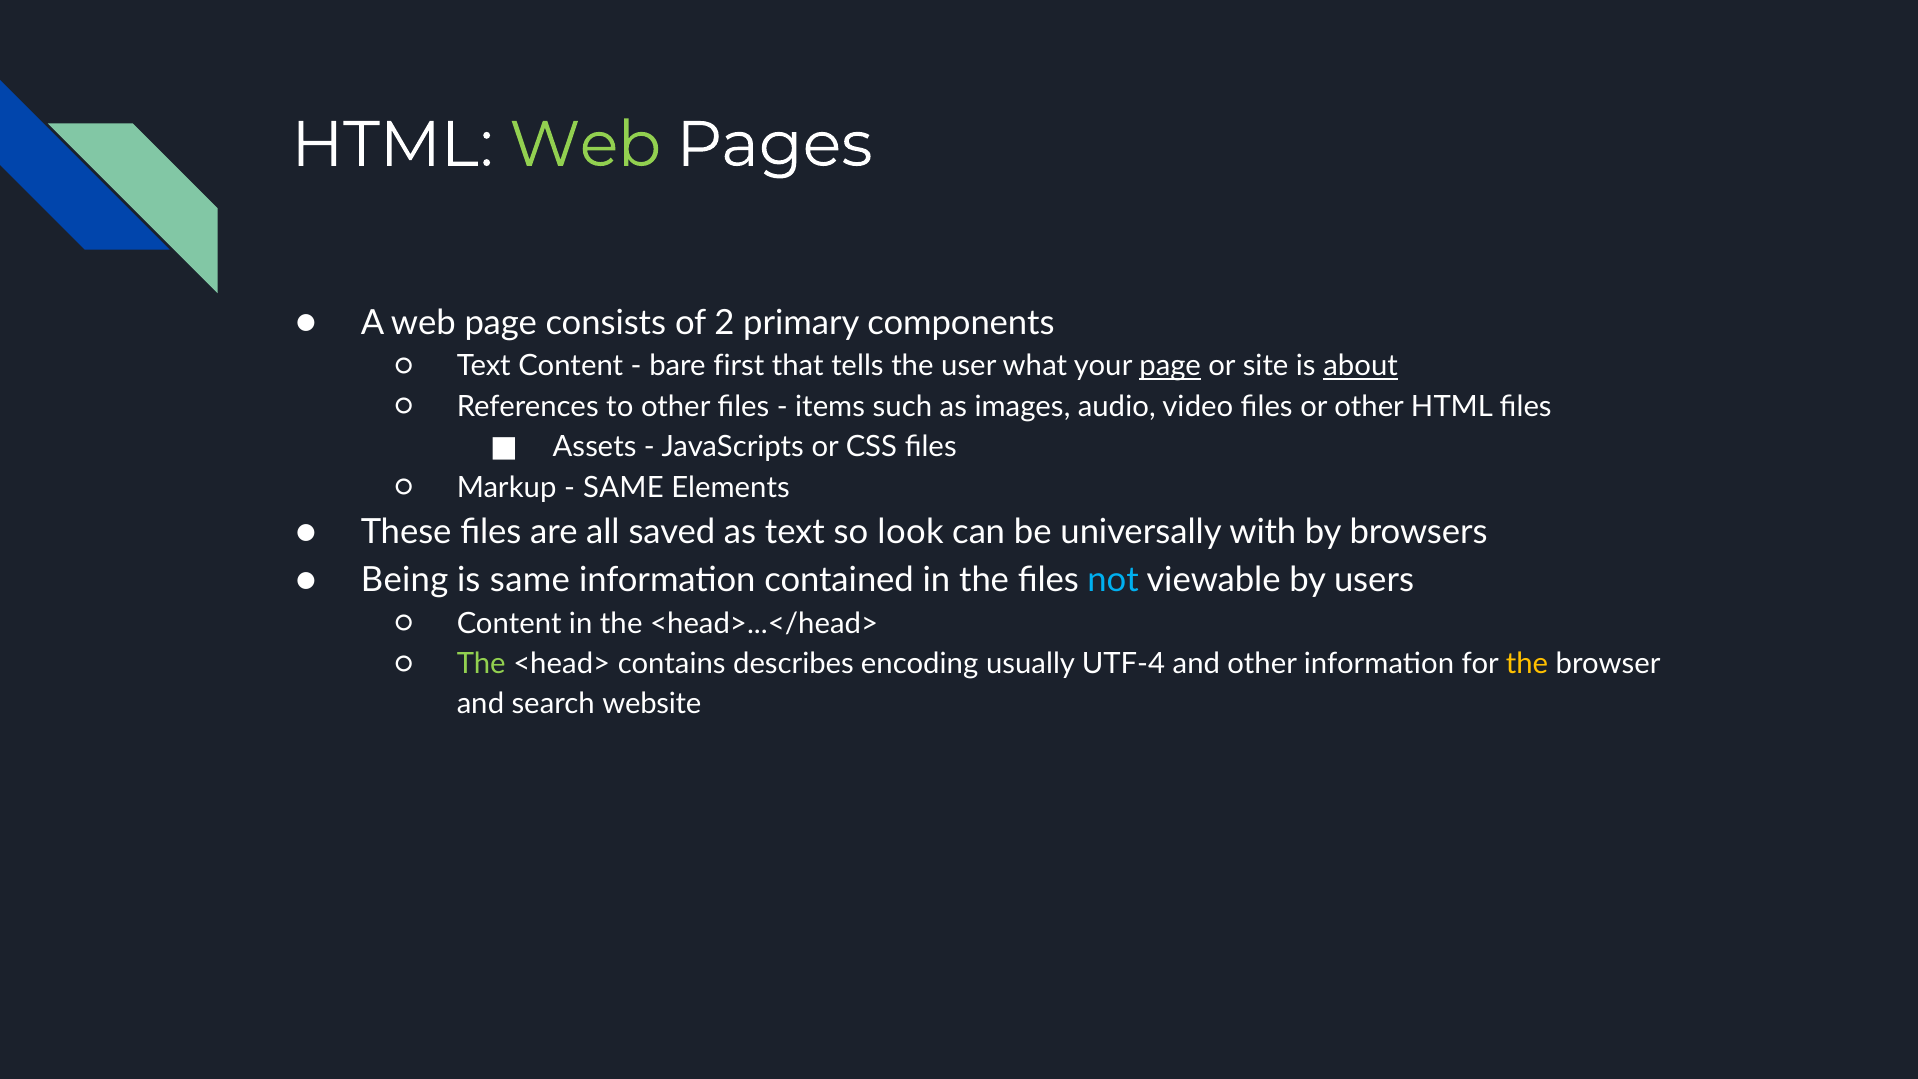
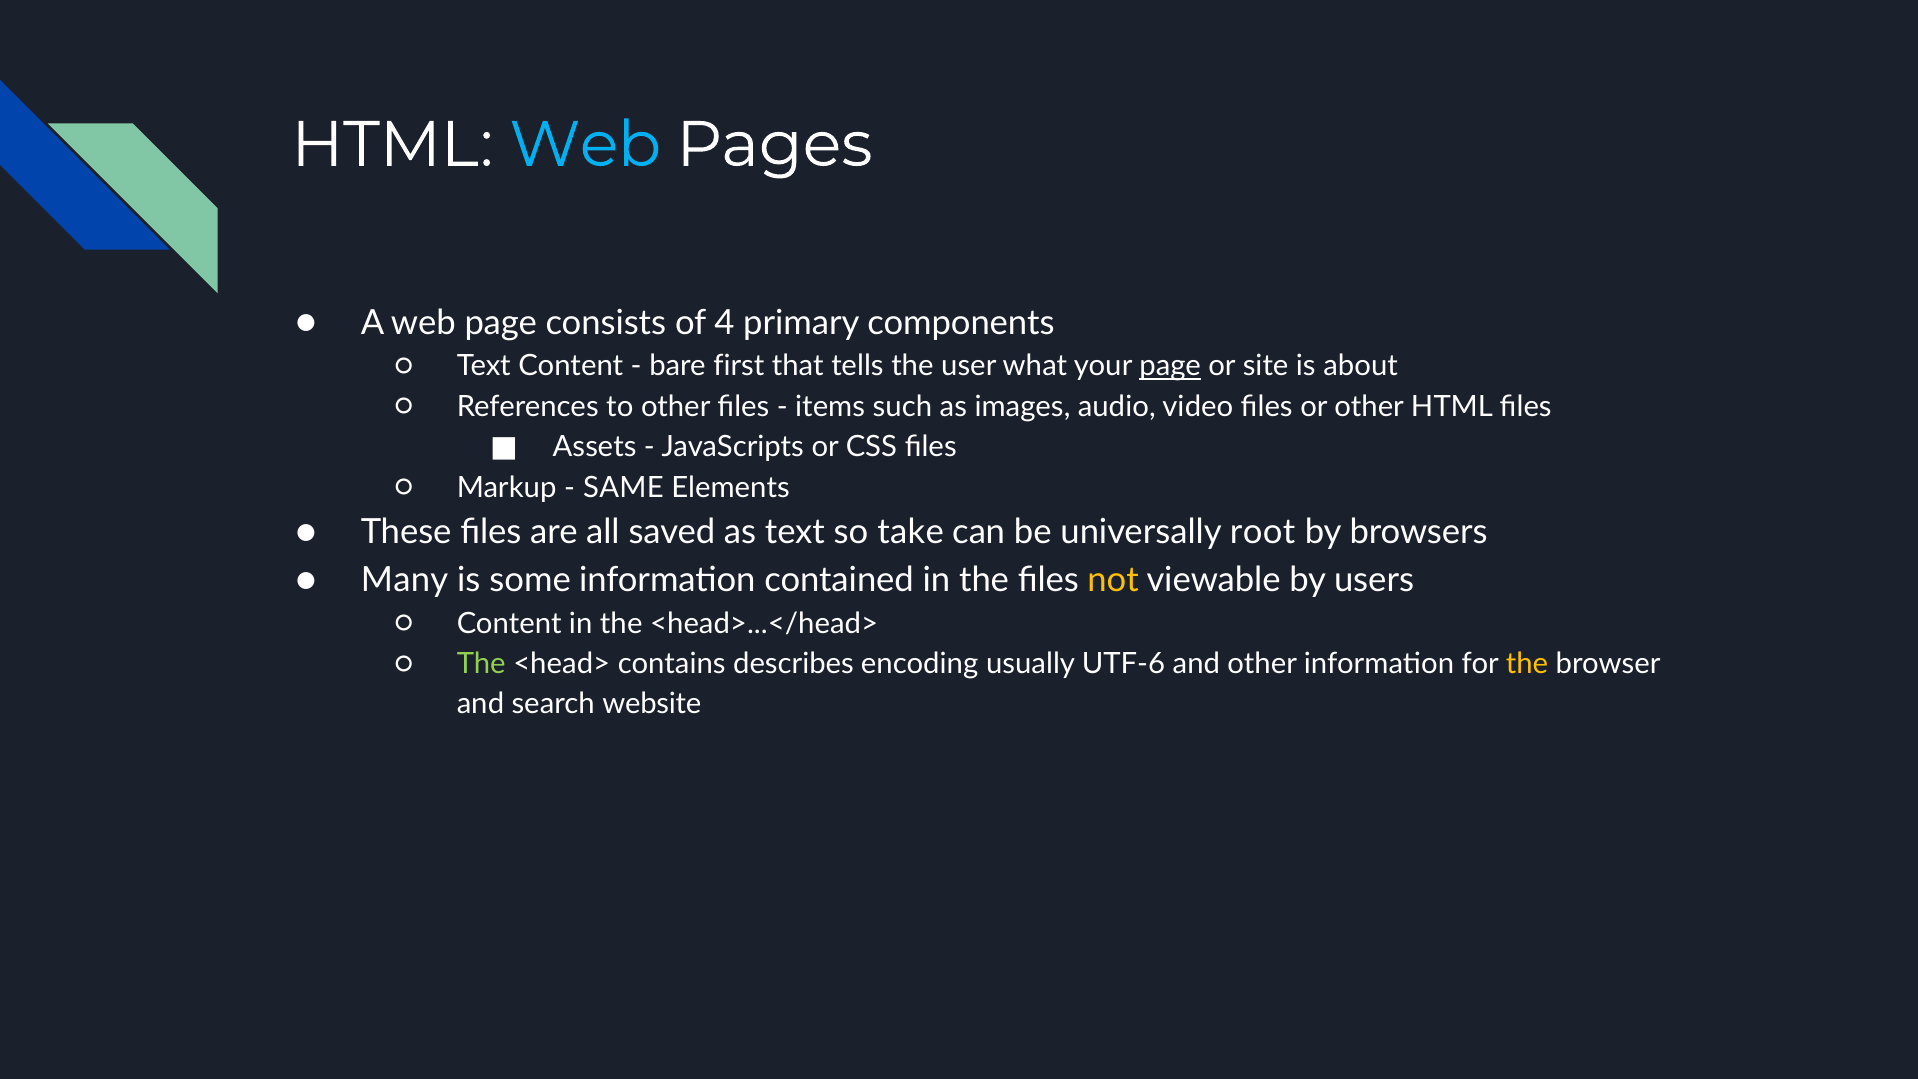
Web colour: light green -> light blue (585, 145)
2: 2 -> 4 (724, 323)
about underline: present -> none (1361, 366)
look: look -> take (911, 532)
with: with -> root (1263, 532)
Being: Being -> Many (405, 580)
is same: same -> some (530, 580)
not colour: light blue -> yellow (1113, 580)
UTF-4: UTF-4 -> UTF-6 (1123, 664)
